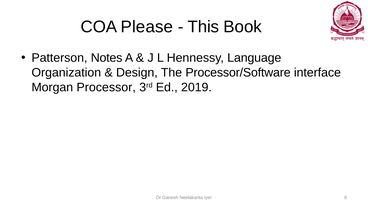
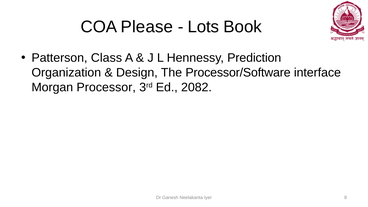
This: This -> Lots (203, 27)
Notes: Notes -> Class (106, 58)
Language: Language -> Prediction (254, 58)
2019: 2019 -> 2082 (196, 87)
